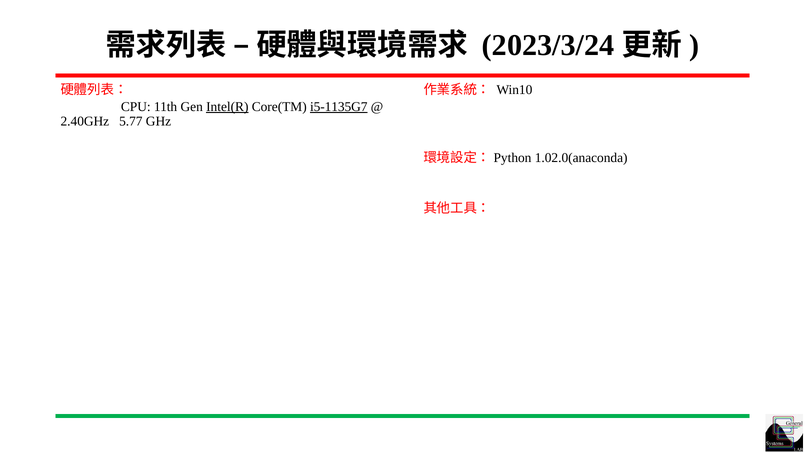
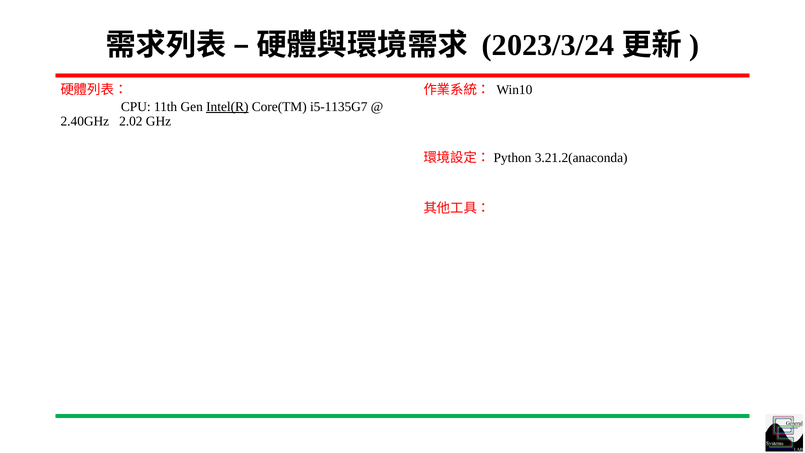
i5-1135G7 underline: present -> none (339, 107)
5.77: 5.77 -> 2.02 (131, 121)
1.02.0(anaconda: 1.02.0(anaconda -> 3.21.2(anaconda (581, 158)
